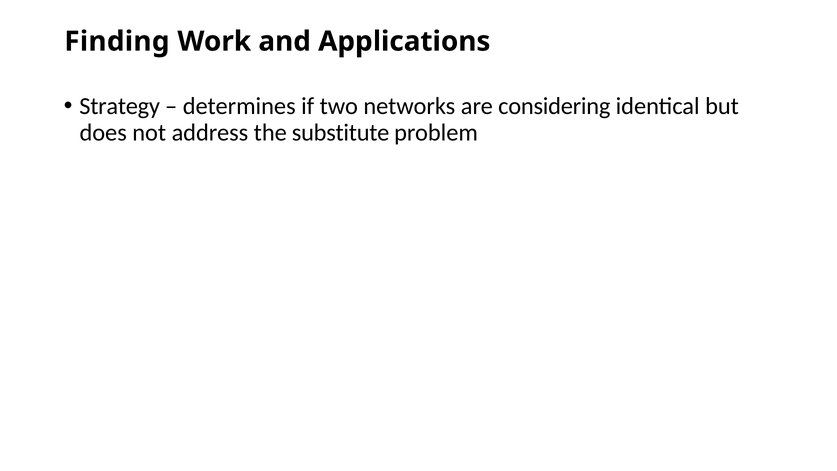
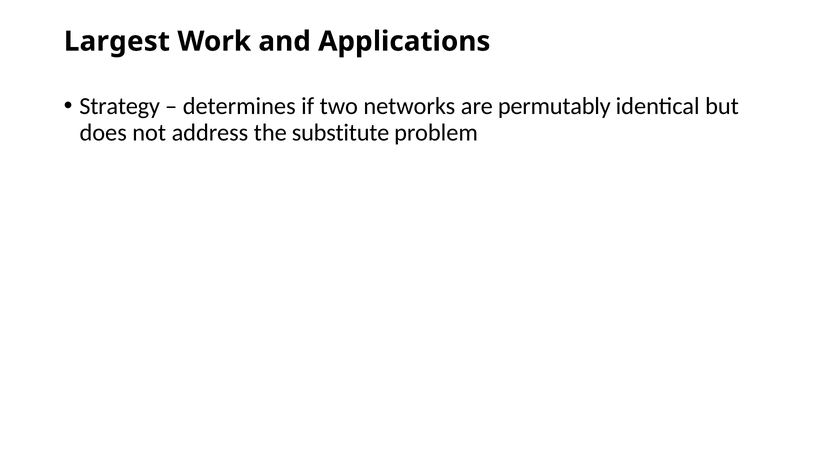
Finding: Finding -> Largest (117, 41)
considering: considering -> permutably (554, 106)
